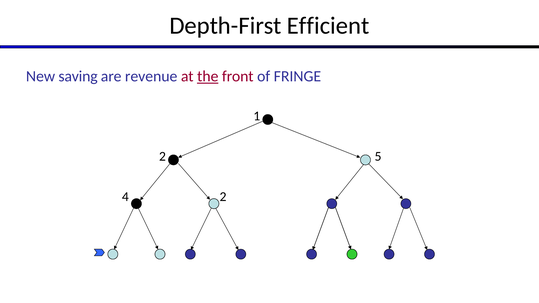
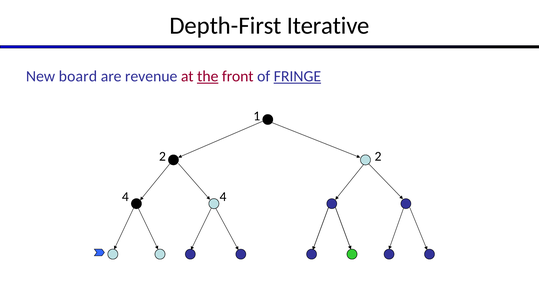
Efficient: Efficient -> Iterative (328, 26)
saving: saving -> board (78, 77)
FRINGE underline: none -> present (297, 77)
2 5: 5 -> 2 (378, 156)
4 2: 2 -> 4 (223, 197)
